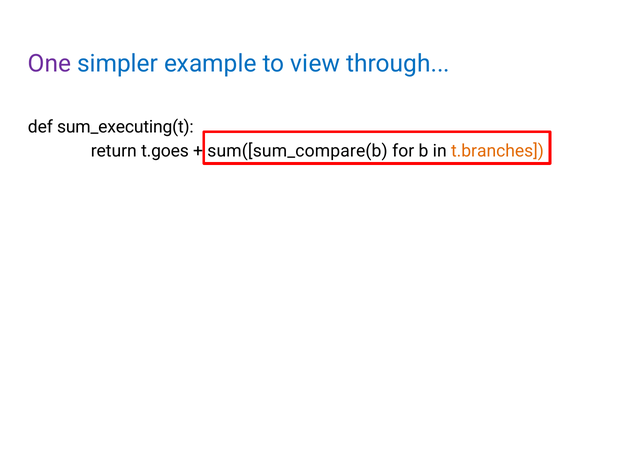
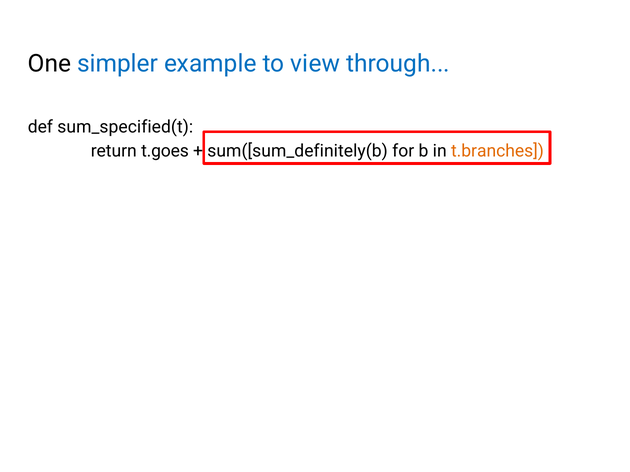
One colour: purple -> black (49, 64)
sum_executing(t: sum_executing(t -> sum_specified(t (125, 127)
sum([sum_compare(b: sum([sum_compare(b -> sum([sum_definitely(b (298, 151)
